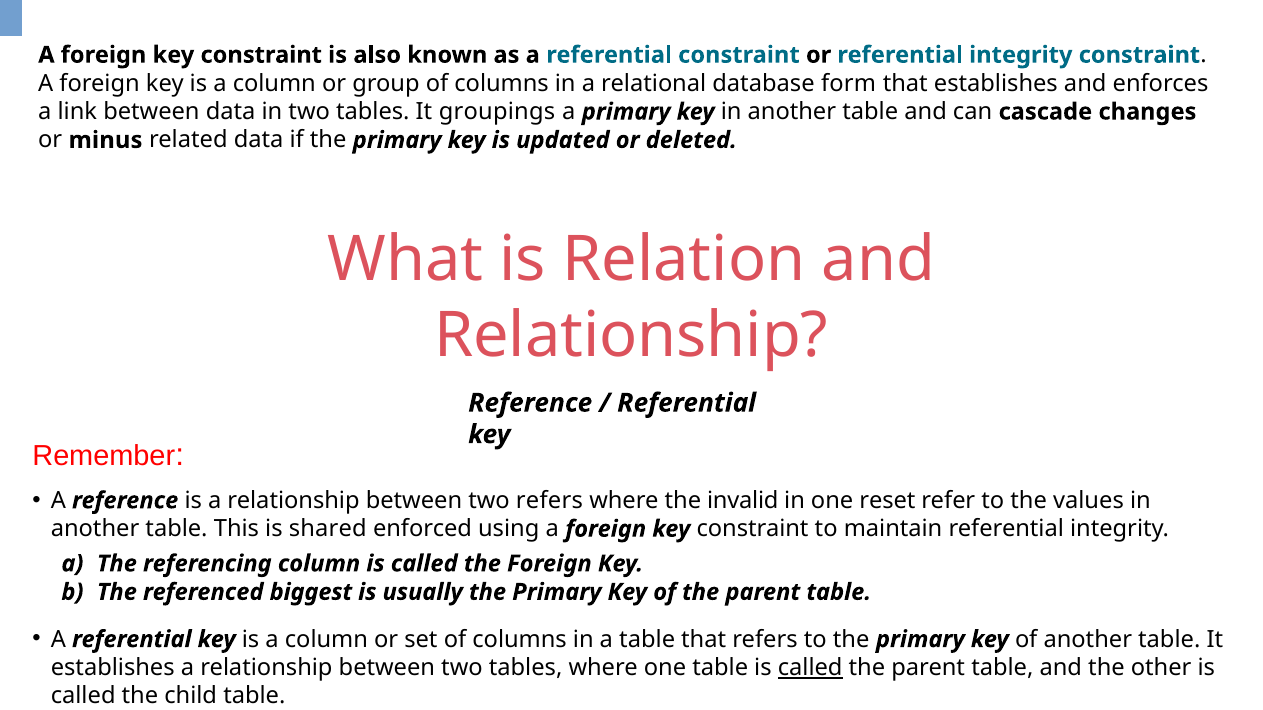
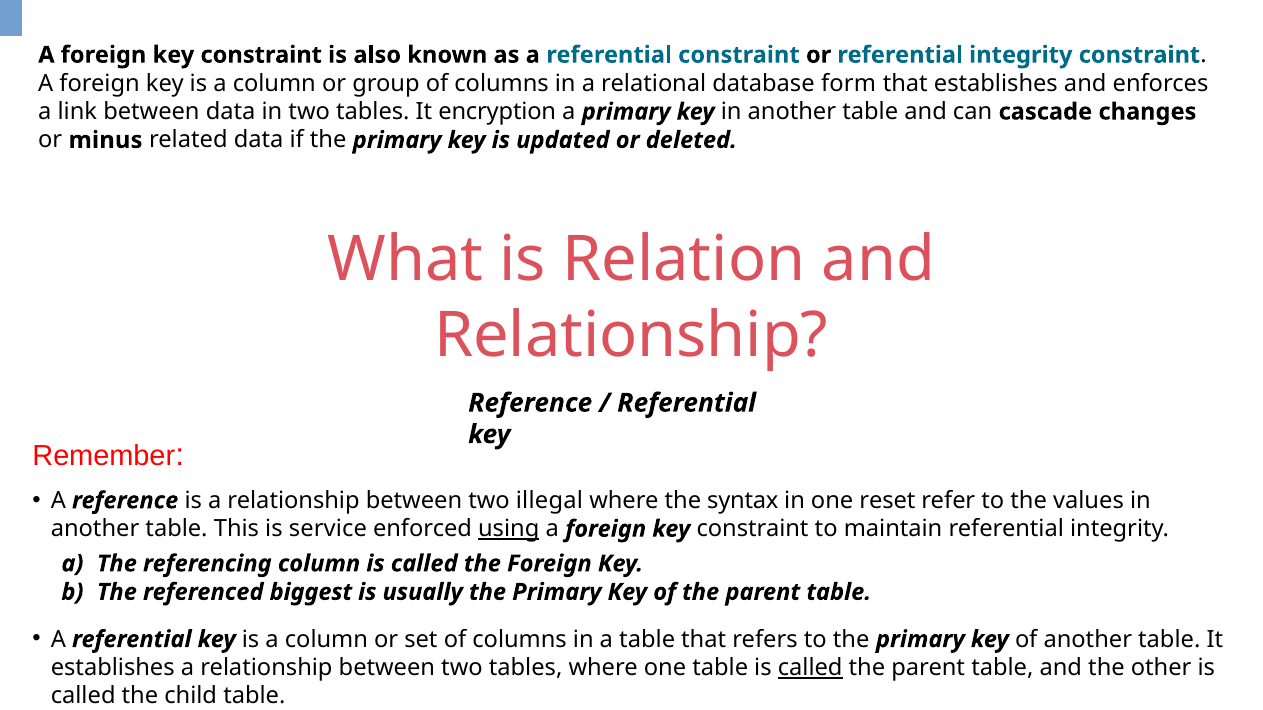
groupings: groupings -> encryption (497, 112)
two refers: refers -> illegal (549, 501)
invalid: invalid -> syntax (743, 501)
shared: shared -> service (328, 529)
using underline: none -> present (509, 529)
